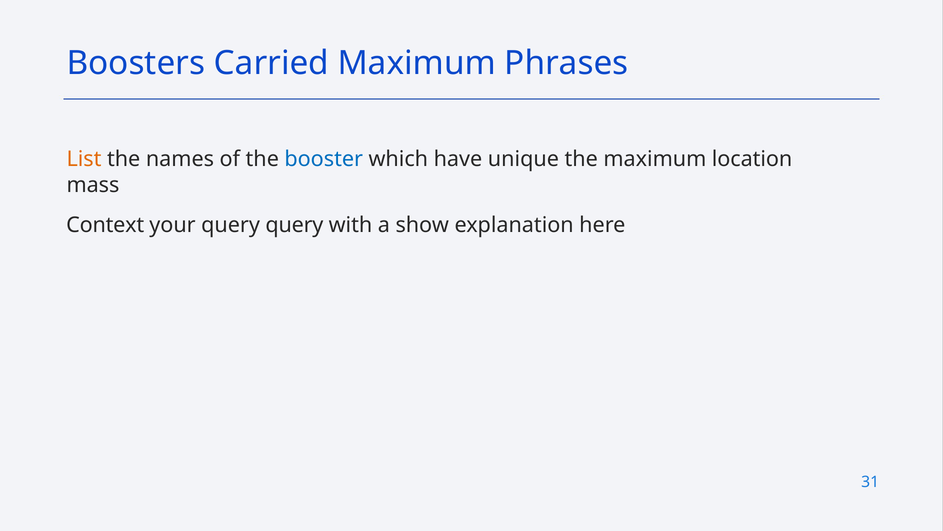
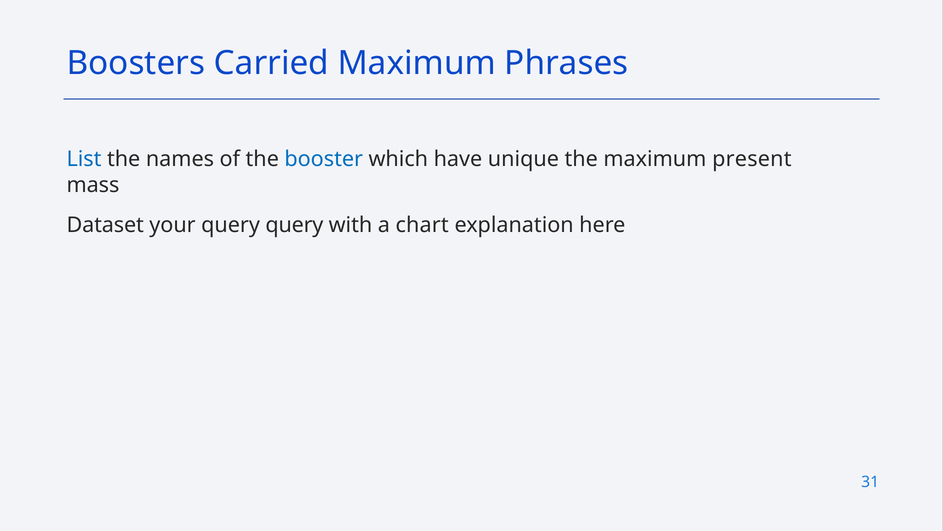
List colour: orange -> blue (84, 159)
location: location -> present (752, 159)
Context: Context -> Dataset (105, 225)
show: show -> chart (422, 225)
